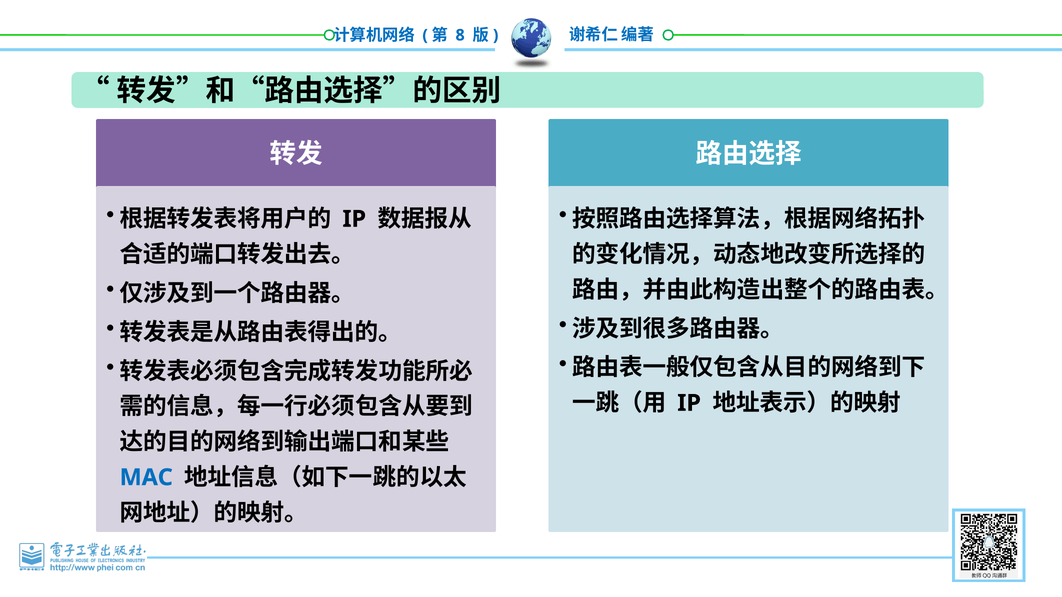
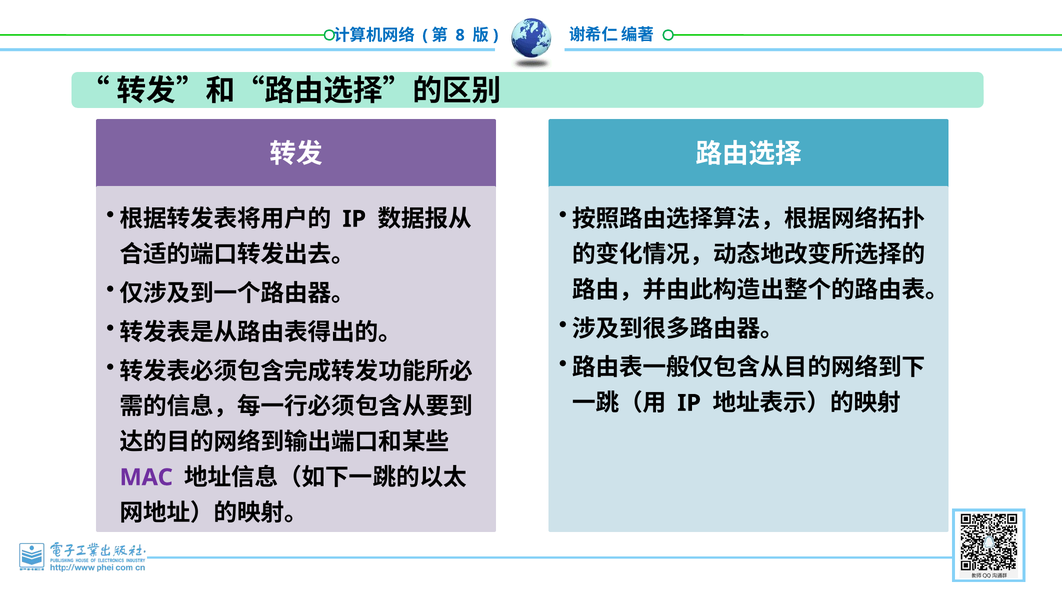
MAC colour: blue -> purple (146, 478)
